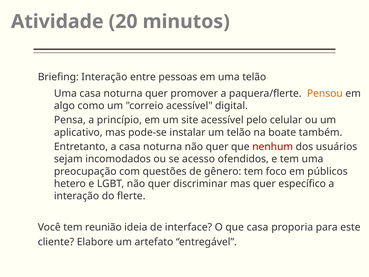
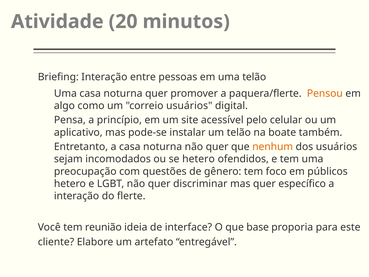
correio acessível: acessível -> usuários (189, 106)
nenhum colour: red -> orange (273, 147)
se acesso: acesso -> hetero (198, 159)
que casa: casa -> base (258, 227)
